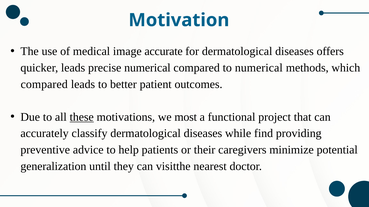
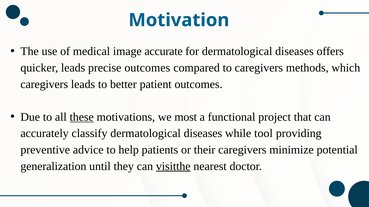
precise numerical: numerical -> outcomes (147, 68)
to numerical: numerical -> caregivers (259, 68)
compared: compared -> caregivers (44, 84)
find: find -> tool (263, 134)
visitthe underline: none -> present (173, 167)
